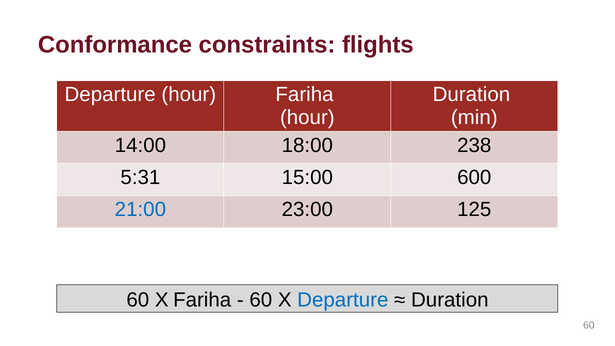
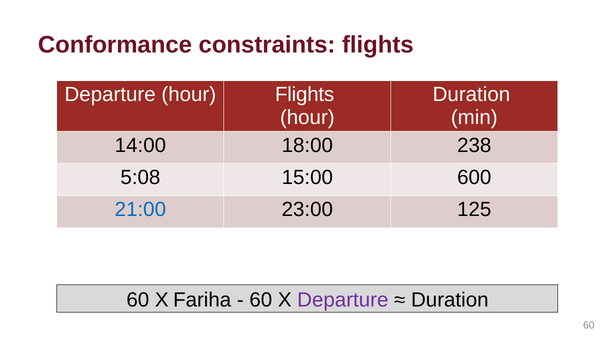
hour Fariha: Fariha -> Flights (305, 95)
5:31: 5:31 -> 5:08 (140, 177)
Departure colour: blue -> purple (343, 300)
